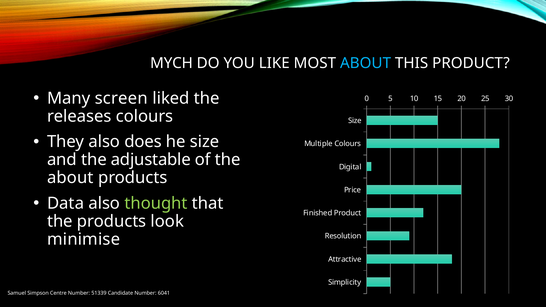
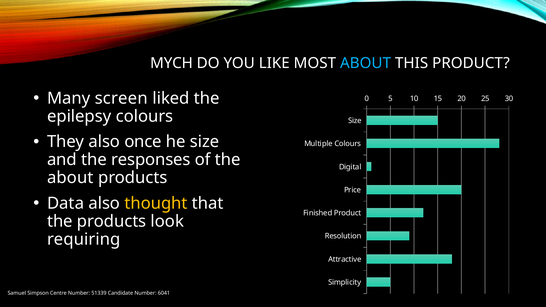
releases: releases -> epilepsy (79, 116)
does: does -> once (143, 142)
adjustable: adjustable -> responses (151, 160)
thought colour: light green -> yellow (156, 203)
minimise: minimise -> requiring (84, 240)
